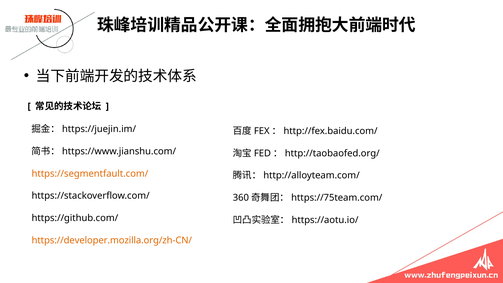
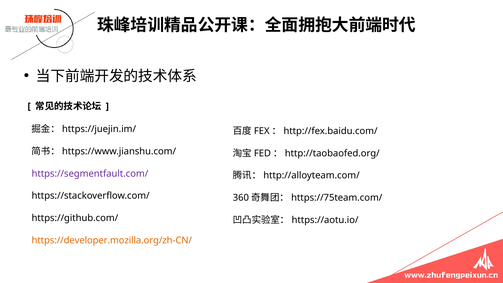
https://segmentfault.com/ colour: orange -> purple (90, 174)
